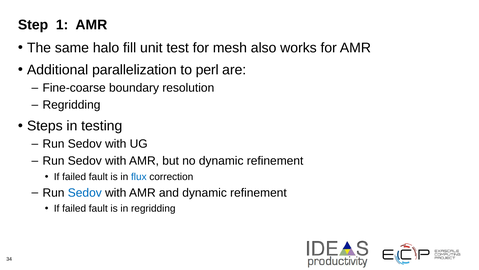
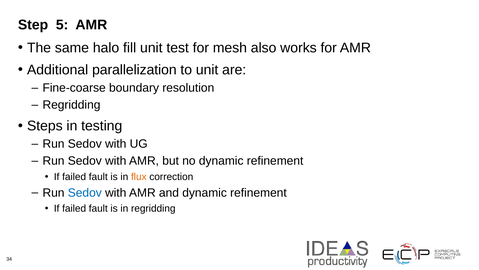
1: 1 -> 5 (62, 25)
to perl: perl -> unit (207, 70)
flux colour: blue -> orange (139, 177)
